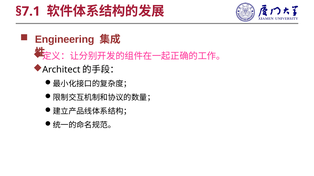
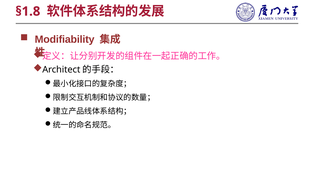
§7.1: §7.1 -> §1.8 (28, 11)
Engineering: Engineering -> Modifiability (65, 40)
